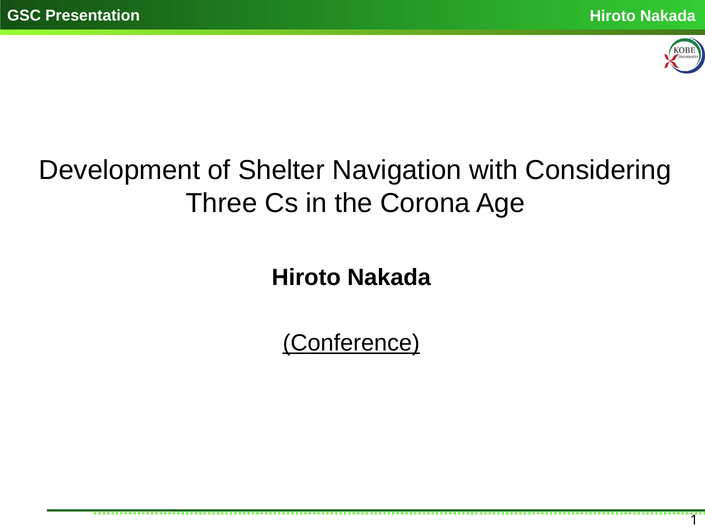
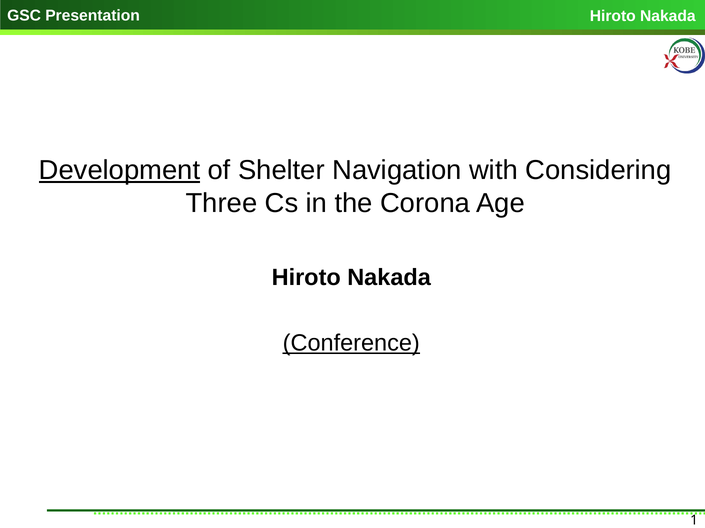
Development underline: none -> present (120, 171)
